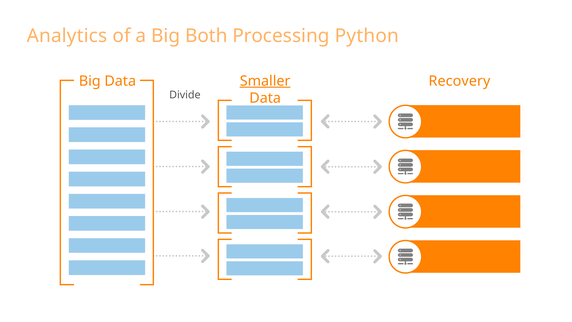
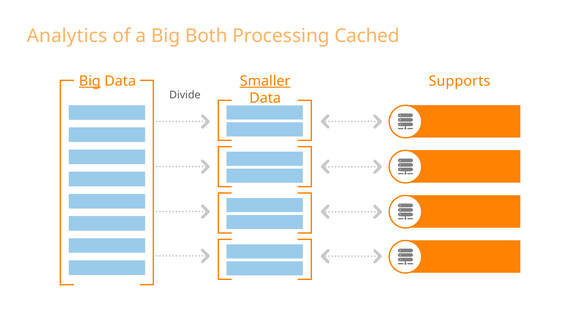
Python: Python -> Cached (367, 36)
Big underline: none -> present (90, 81)
Recovery: Recovery -> Supports (459, 81)
